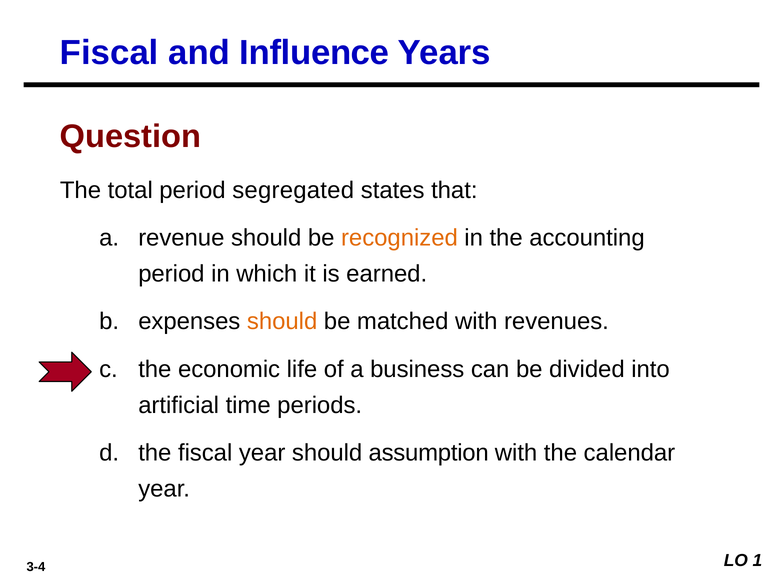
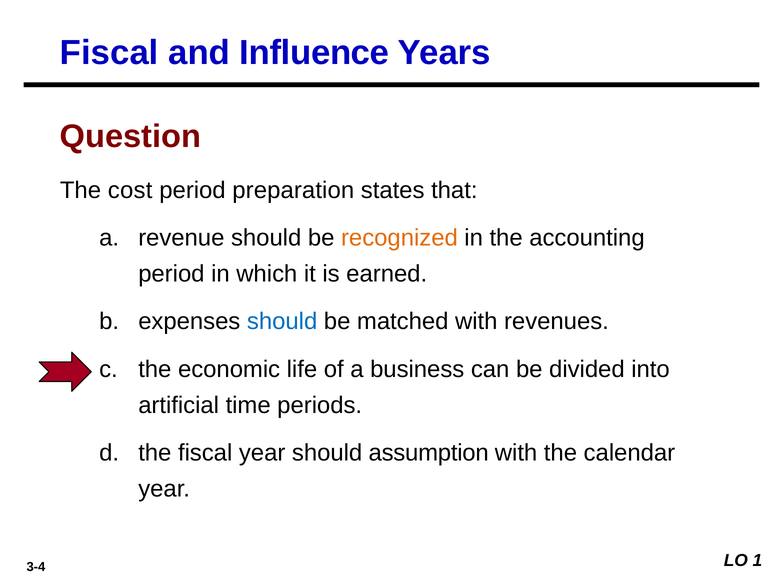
total: total -> cost (130, 190)
segregated: segregated -> preparation (293, 190)
should colour: orange -> blue (282, 322)
